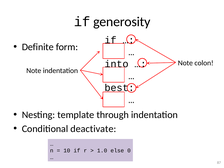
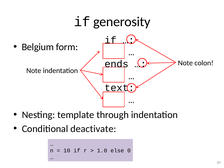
Definite: Definite -> Belgium (38, 47)
into: into -> ends (117, 64)
best: best -> text (120, 88)
